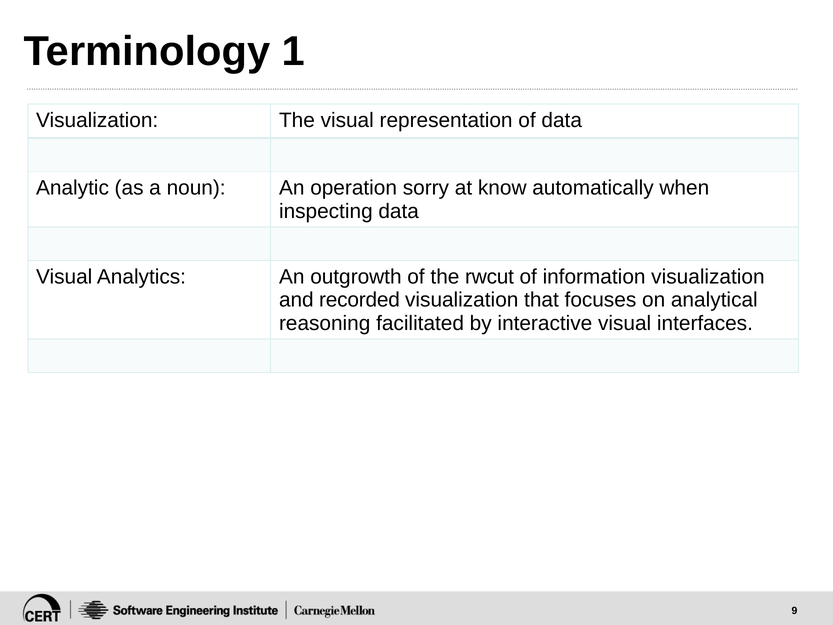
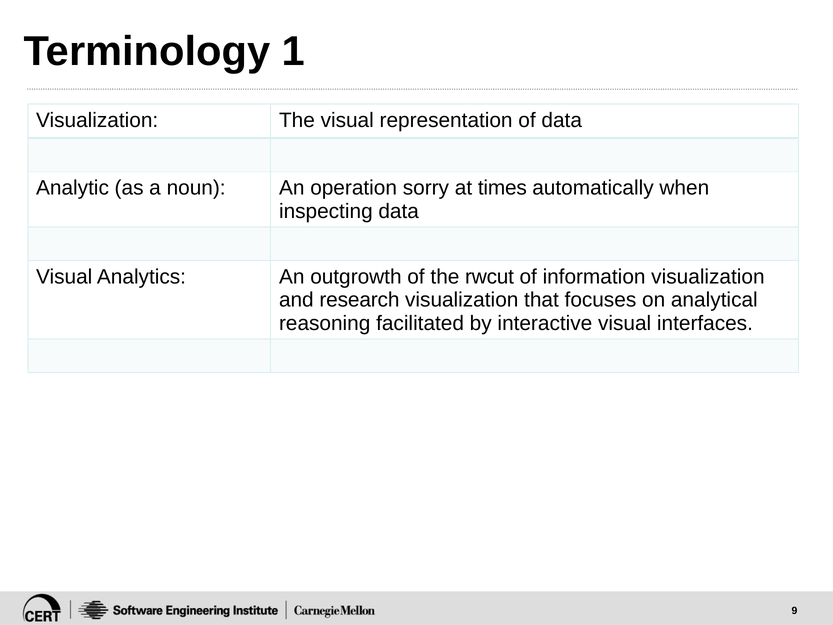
know: know -> times (502, 188)
recorded: recorded -> research (359, 300)
